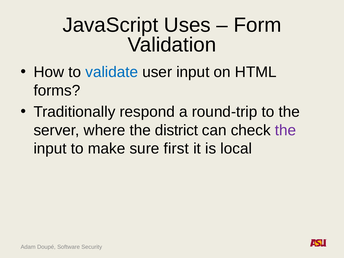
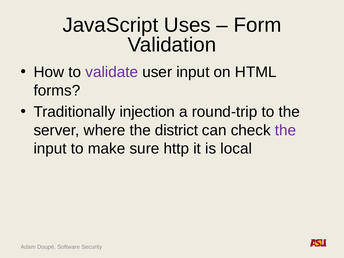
validate colour: blue -> purple (112, 72)
respond: respond -> injection (147, 112)
first: first -> http (176, 149)
